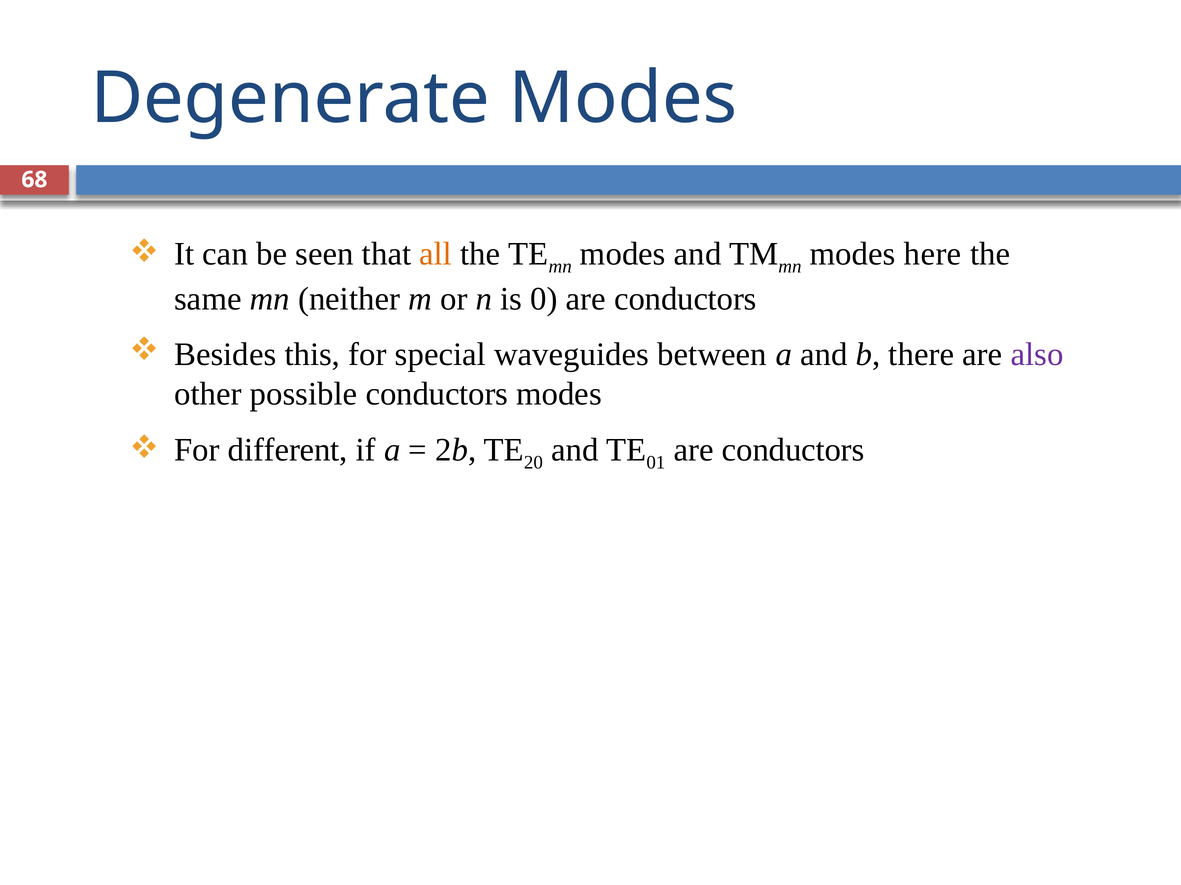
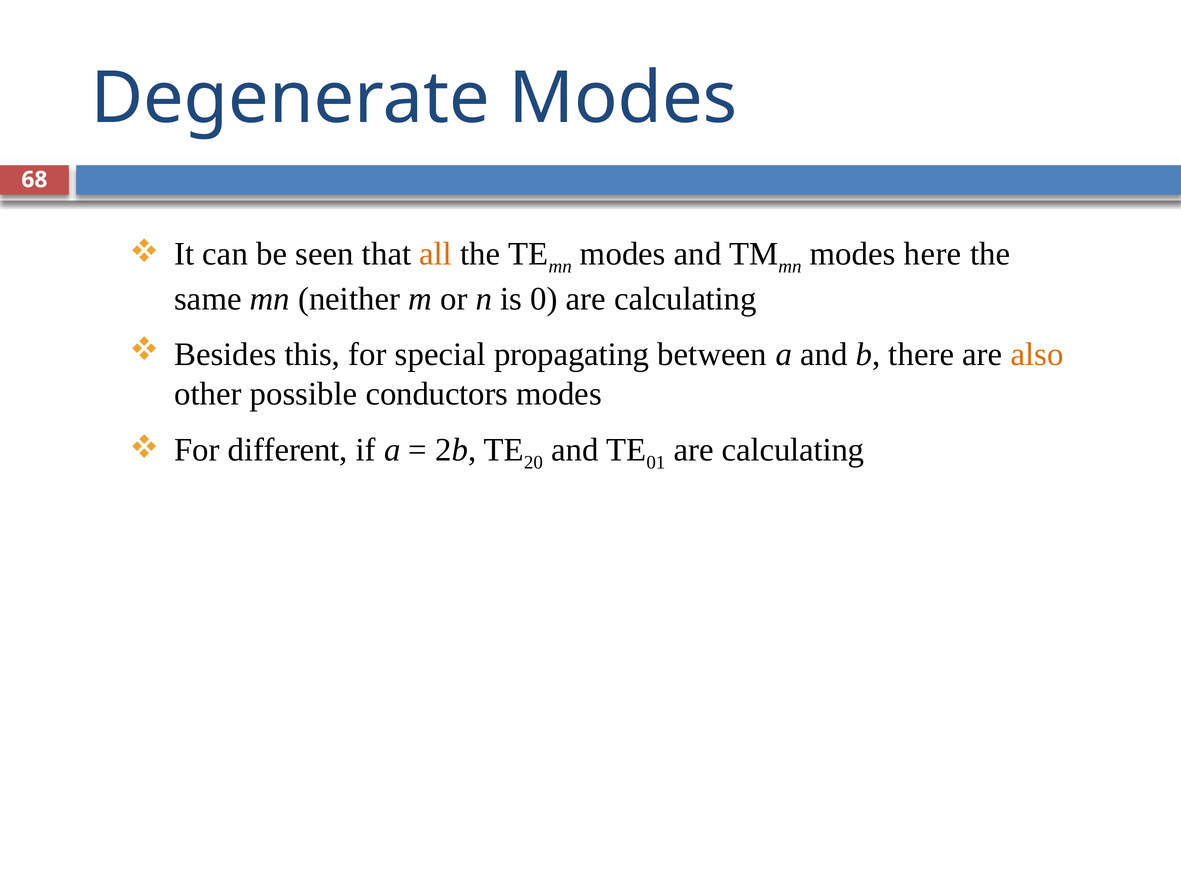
0 are conductors: conductors -> calculating (685, 299)
waveguides: waveguides -> propagating (572, 355)
also colour: purple -> orange (1037, 355)
conductors: conductors -> calculating (793, 450)
